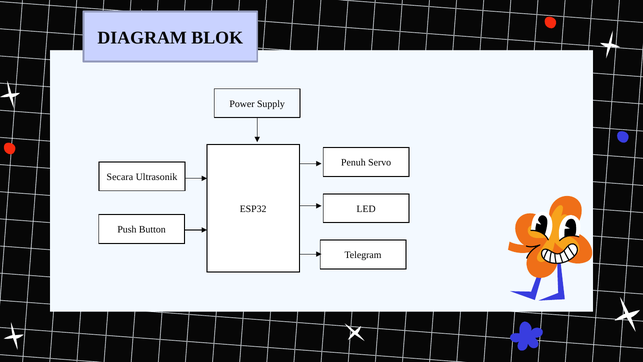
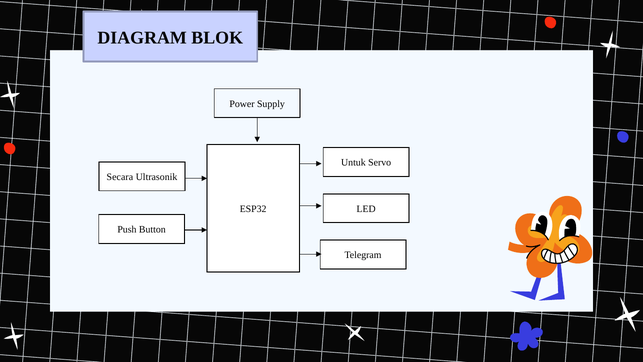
Penuh: Penuh -> Untuk (353, 163)
